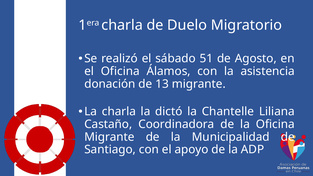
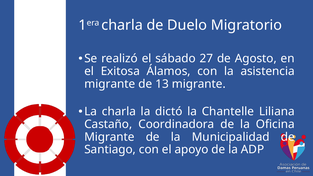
51: 51 -> 27 (206, 59)
el Oficina: Oficina -> Exitosa (120, 71)
donación: donación -> migrante (110, 84)
